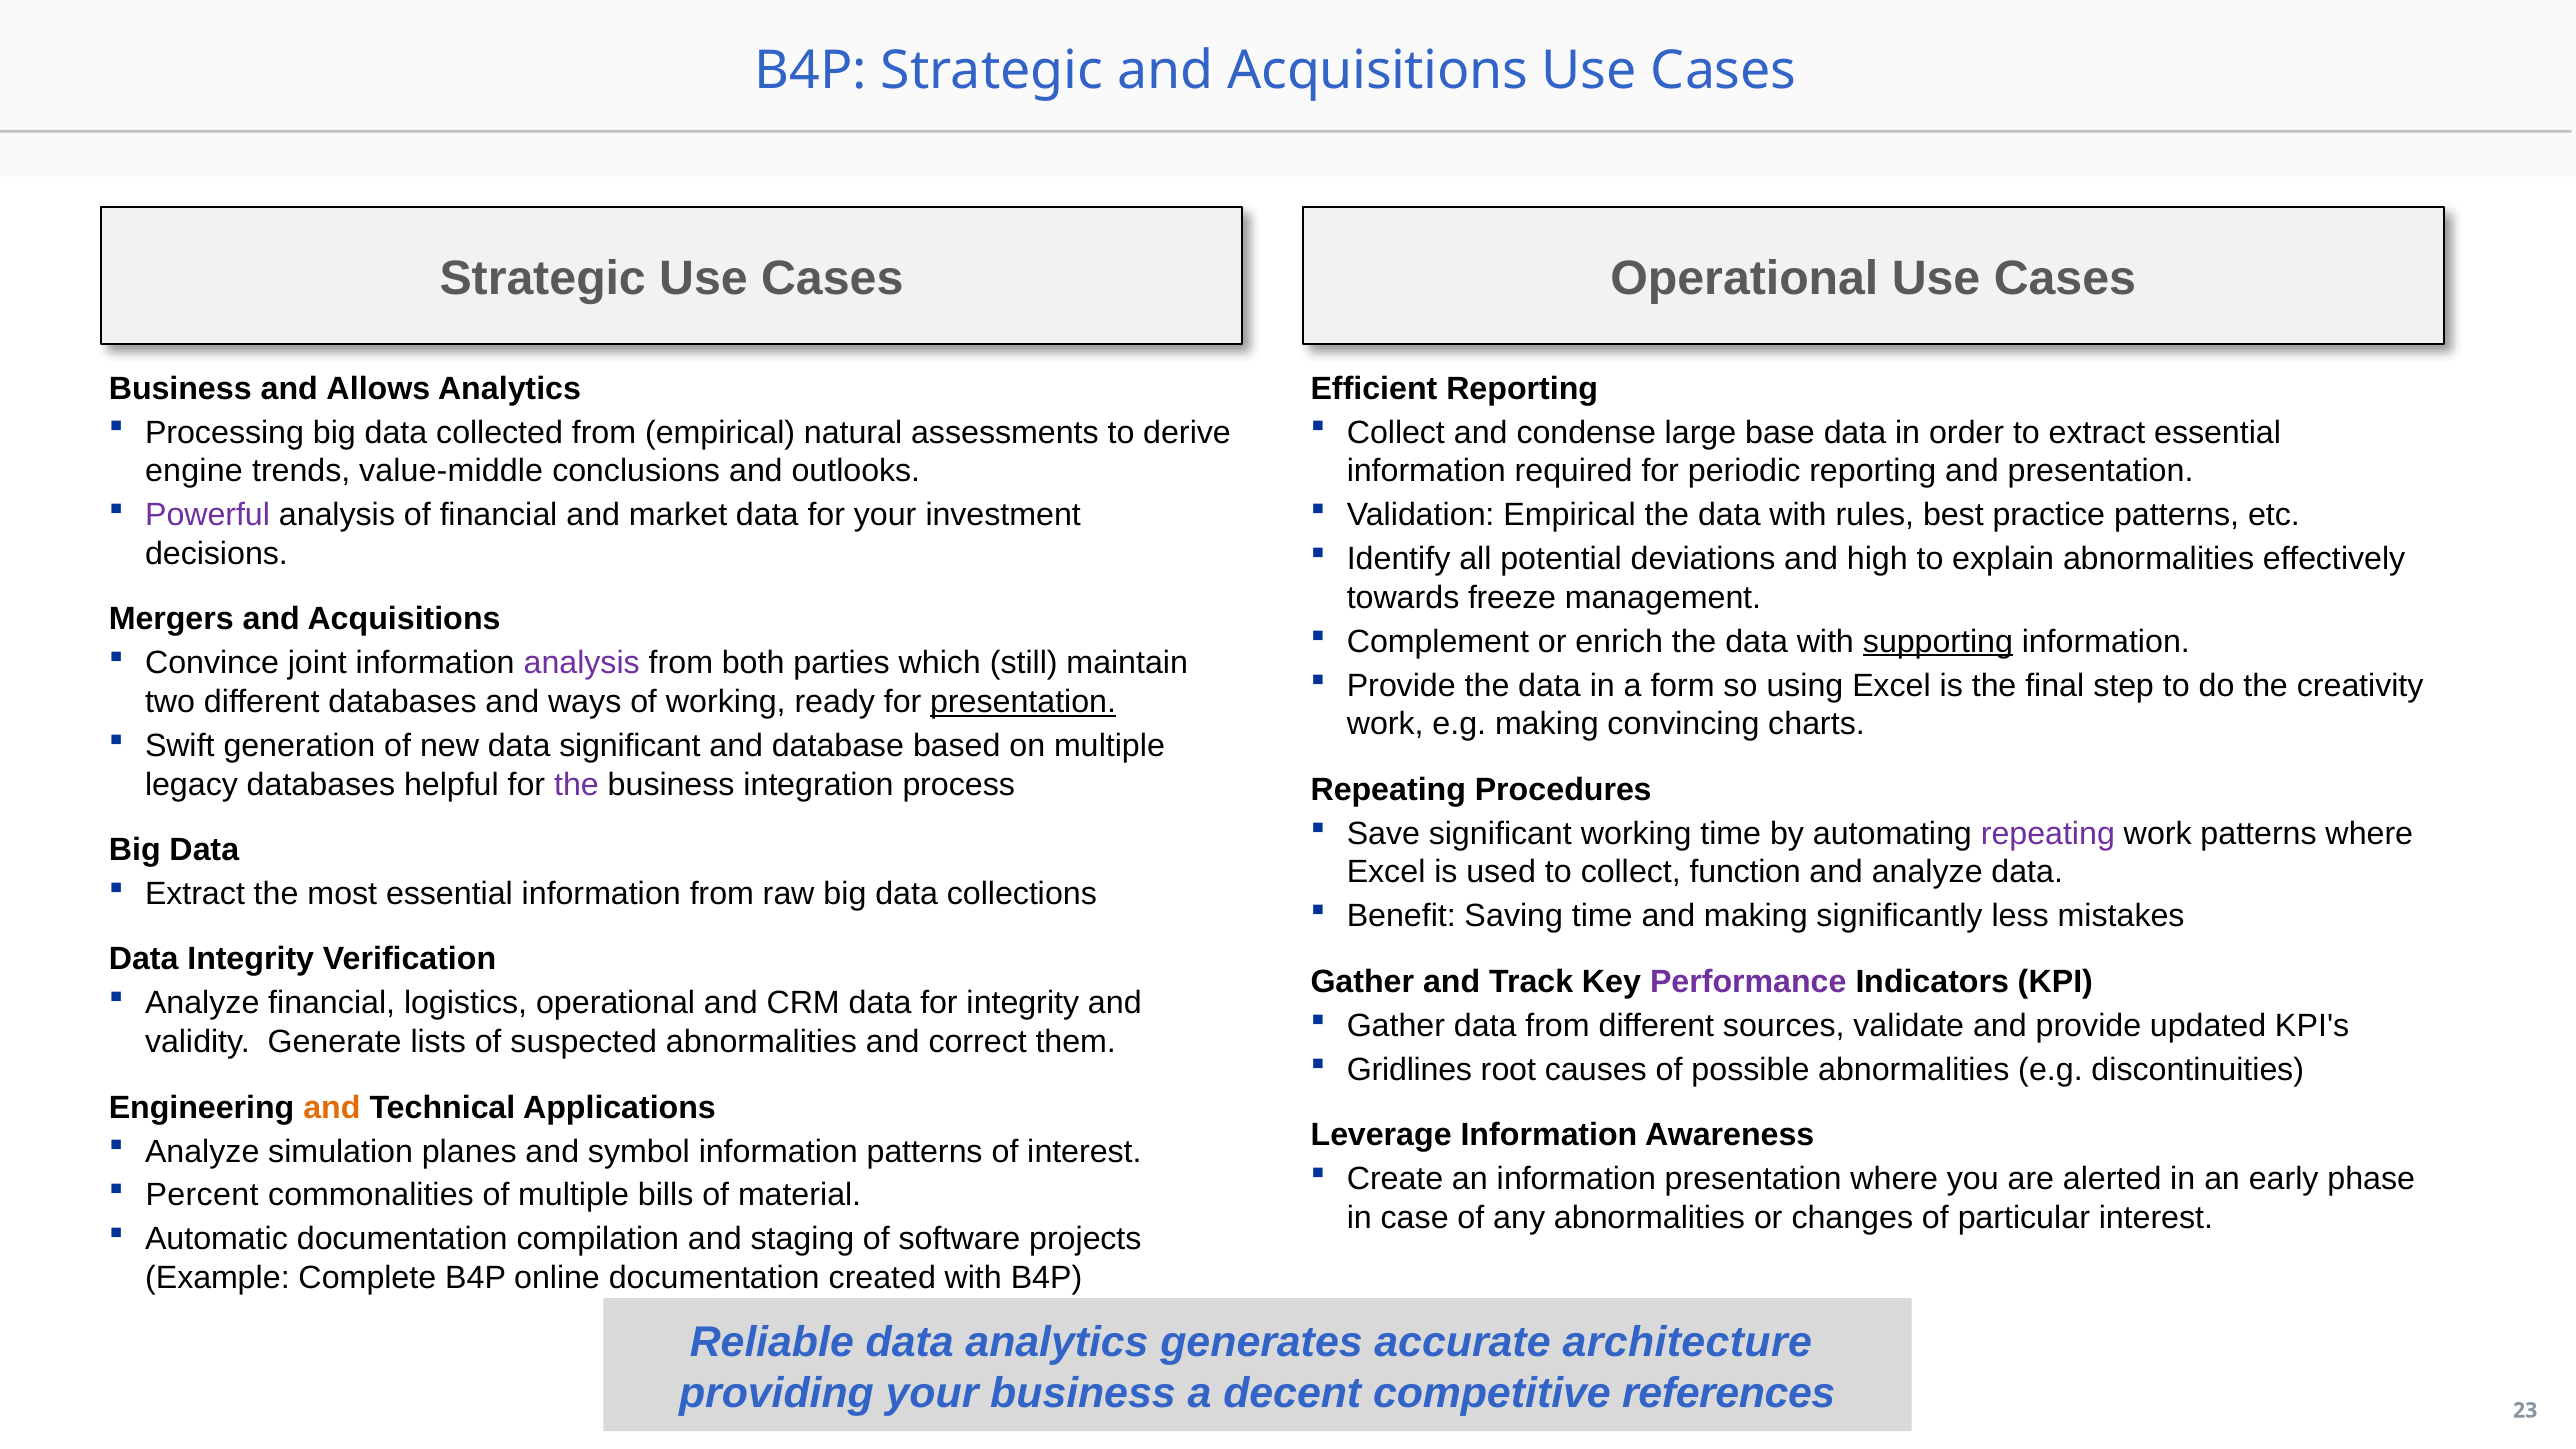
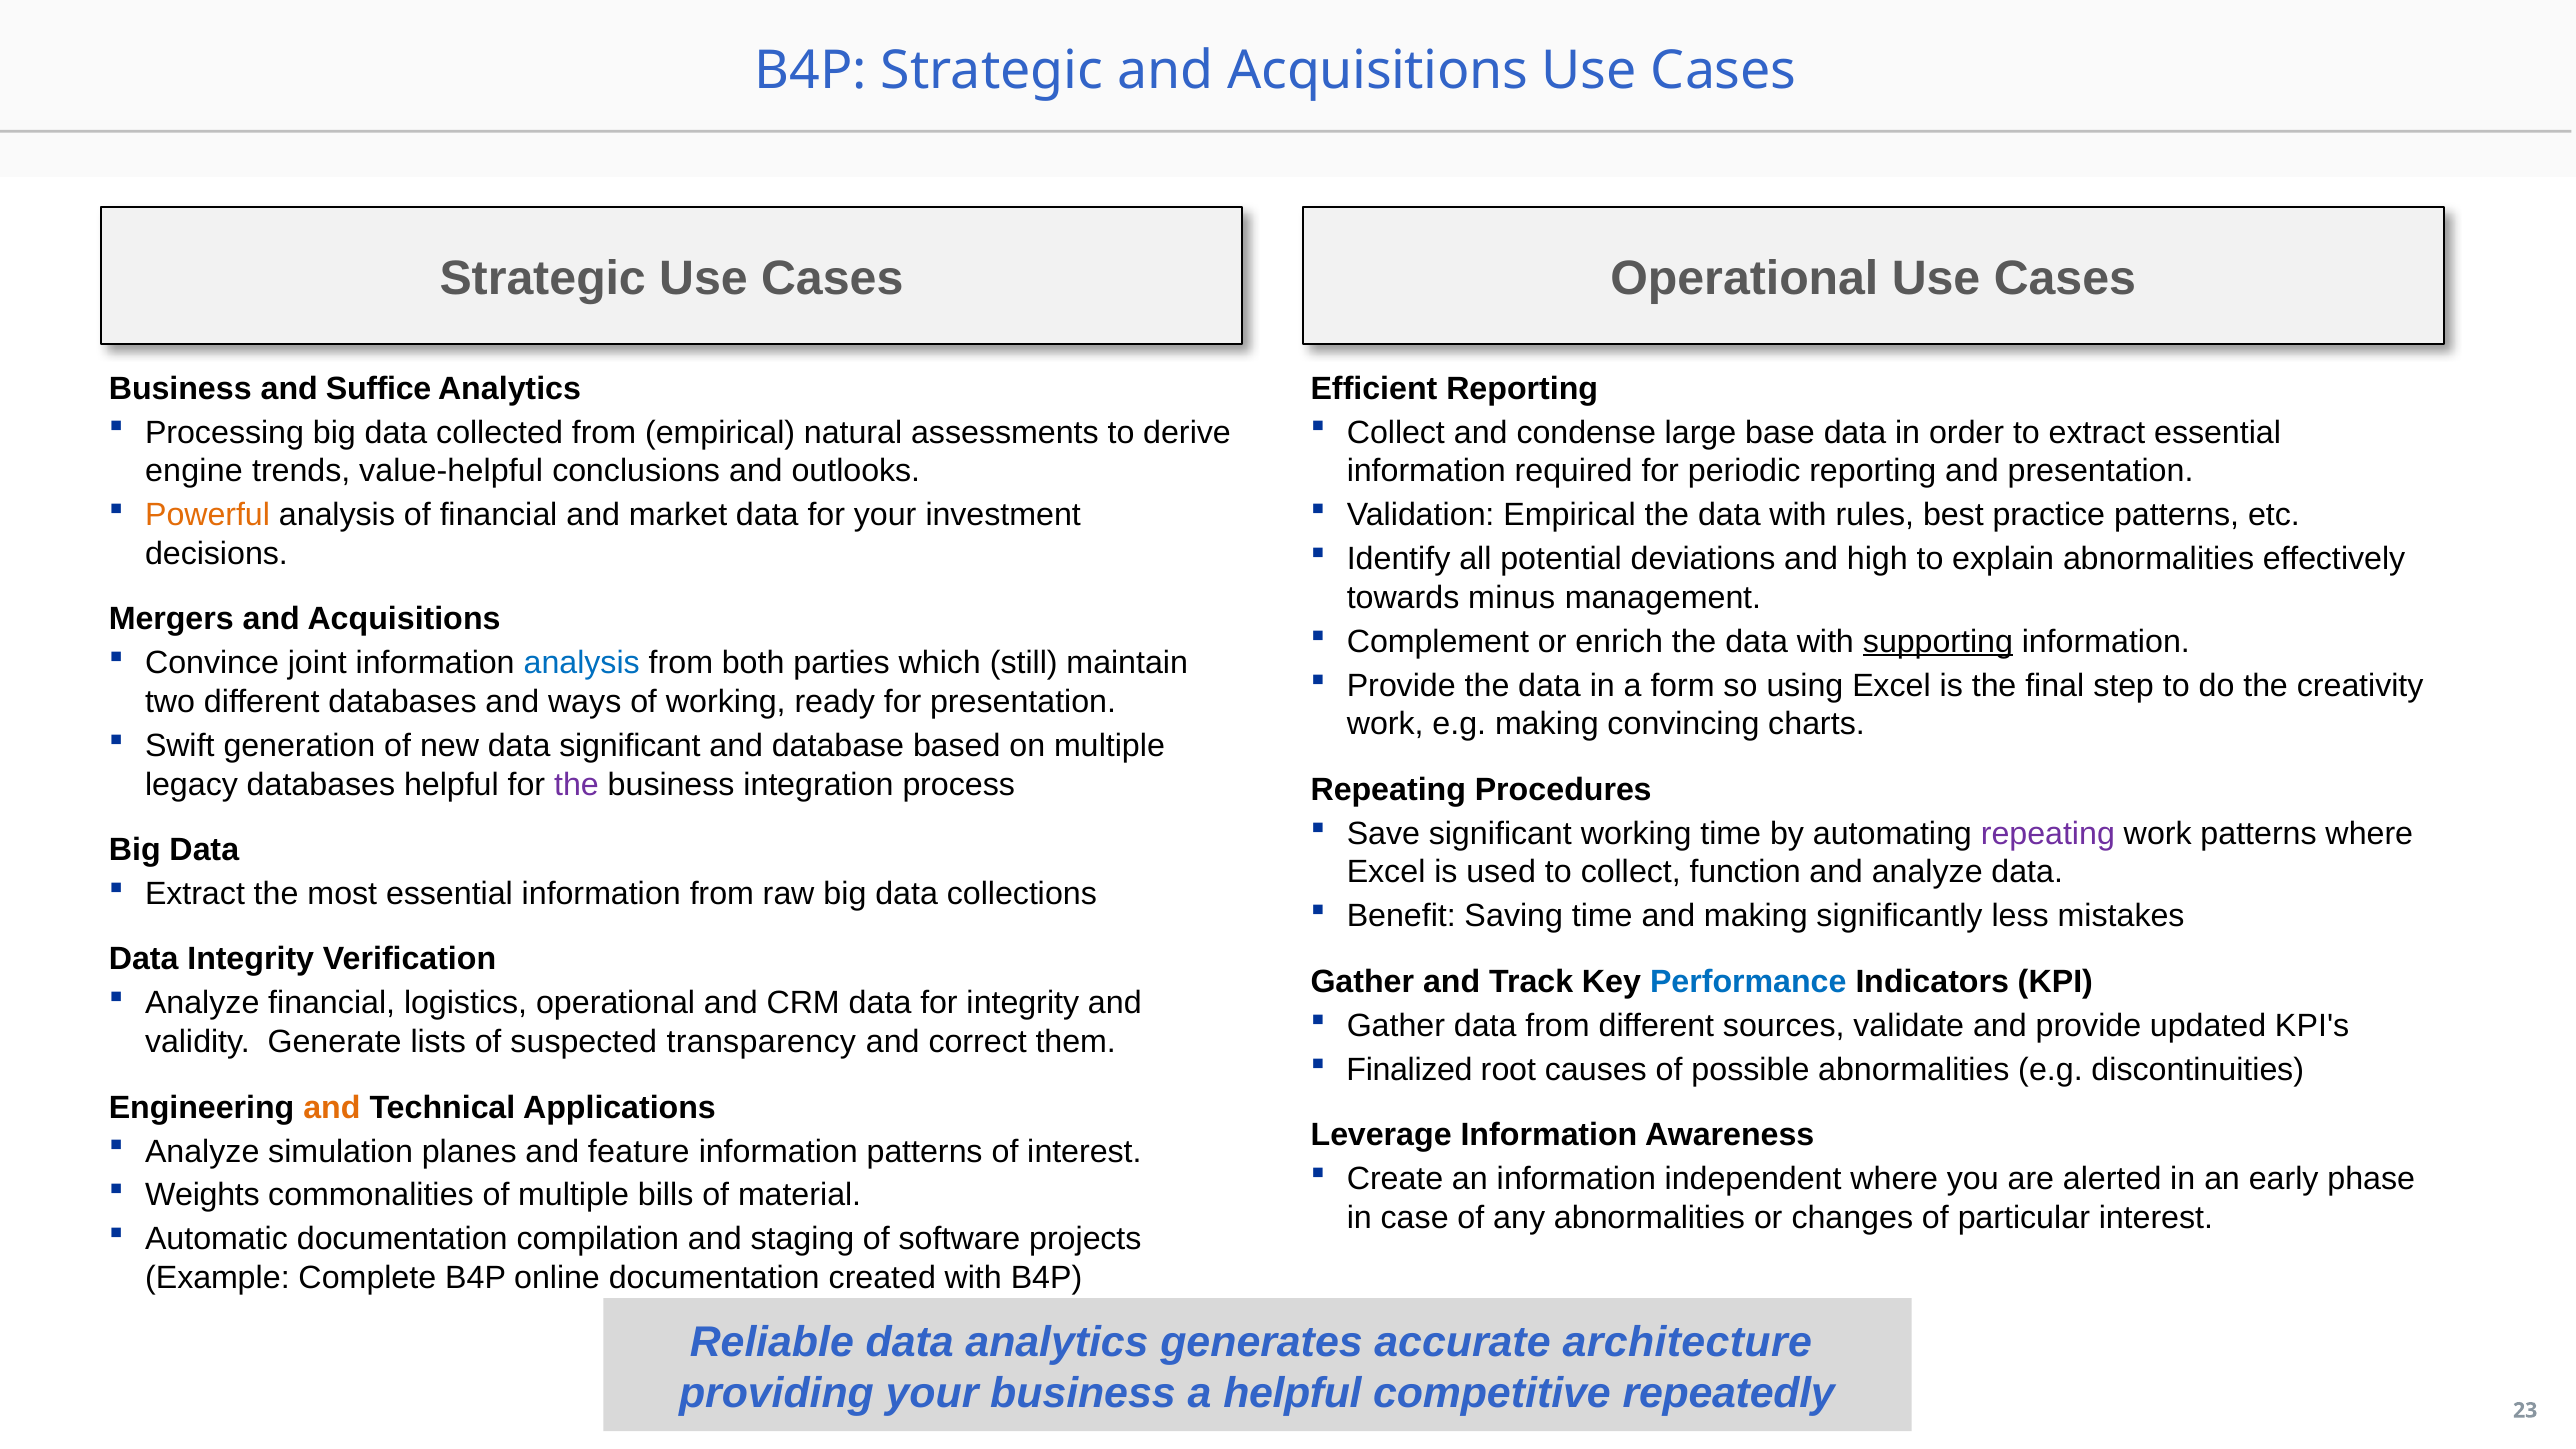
Allows: Allows -> Suffice (379, 388)
value-middle: value-middle -> value-helpful (451, 471)
Powerful colour: purple -> orange (208, 515)
freeze: freeze -> minus (1512, 598)
analysis colour: purple -> blue (582, 663)
presentation underline: present -> none (1023, 702)
Performance colour: purple -> blue (1748, 982)
suspected abnormalities: abnormalities -> transparency (761, 1042)
Gridlines: Gridlines -> Finalized (1410, 1070)
symbol: symbol -> feature (639, 1151)
information presentation: presentation -> independent (1753, 1179)
Percent: Percent -> Weights (202, 1195)
a decent: decent -> helpful (1292, 1393)
references: references -> repeatedly (1729, 1393)
